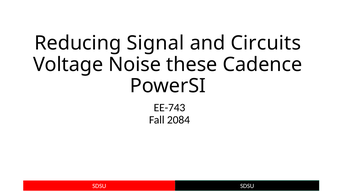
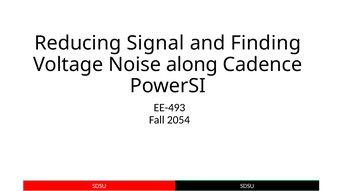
Circuits: Circuits -> Finding (266, 43)
these: these -> along (192, 64)
EE-743: EE-743 -> EE-493 (169, 107)
2084: 2084 -> 2054 (178, 120)
